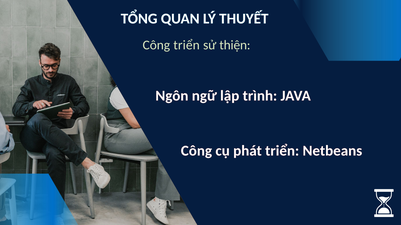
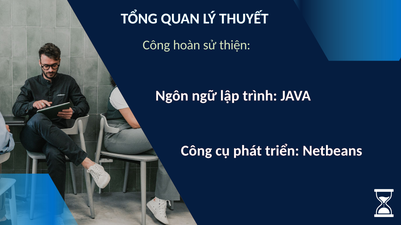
Công triển: triển -> hoàn (187, 45)
